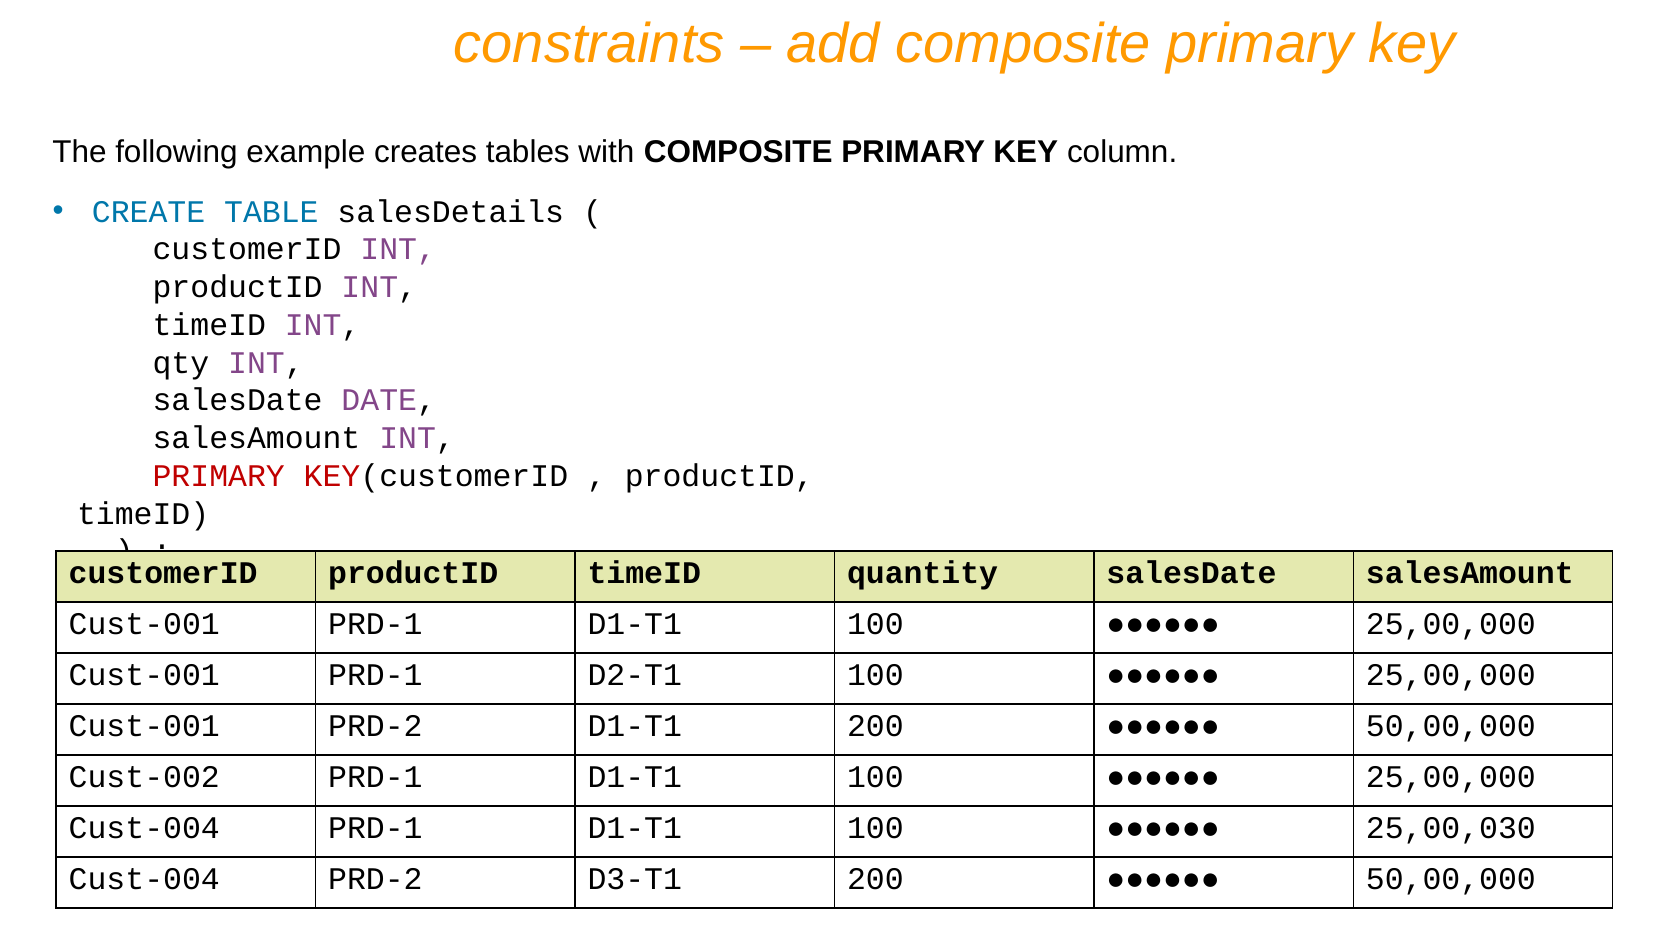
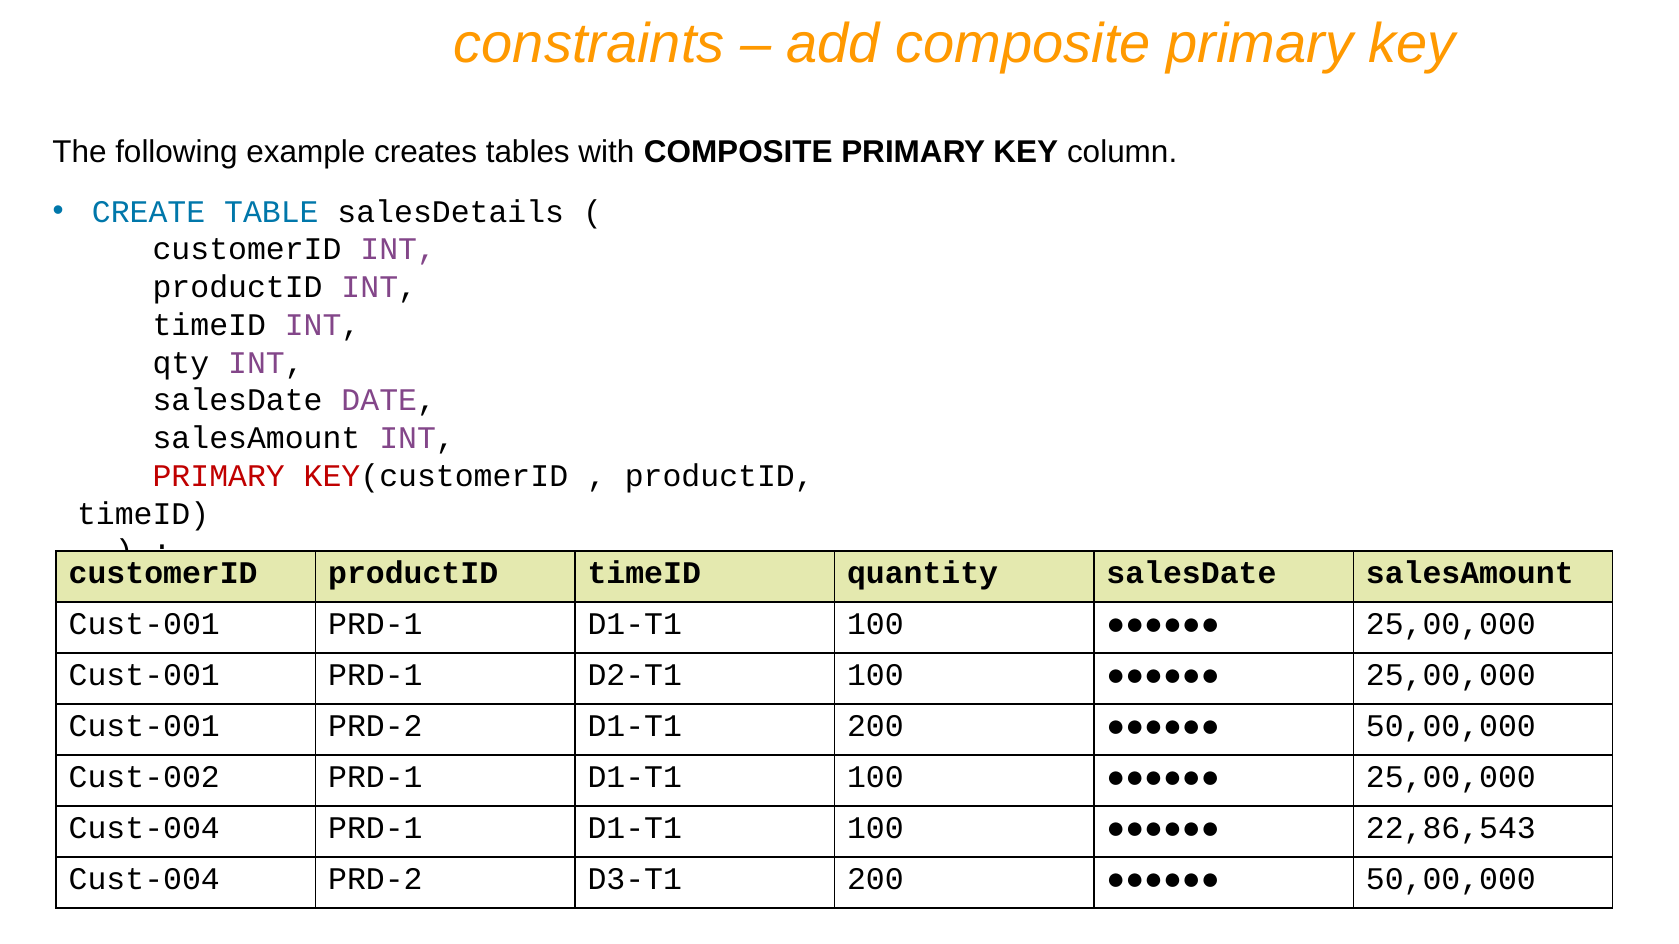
25,00,030: 25,00,030 -> 22,86,543 (1451, 828)
